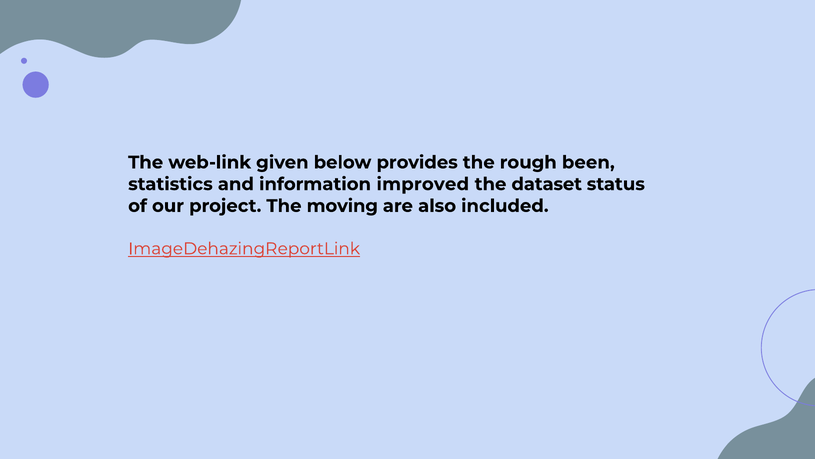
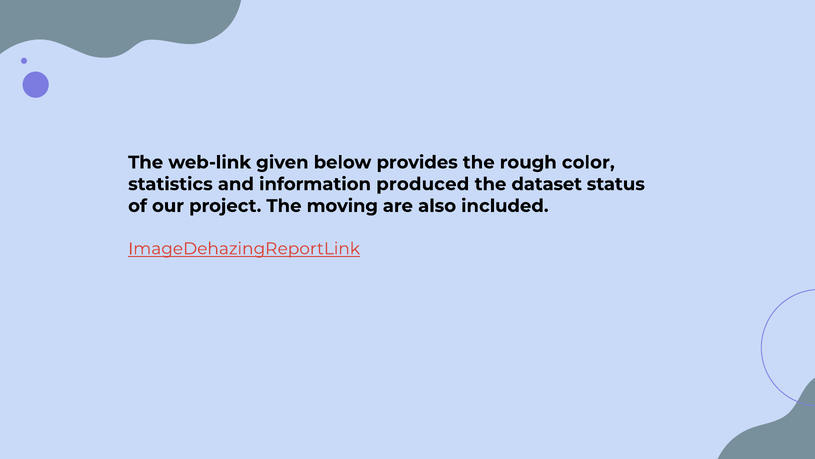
been: been -> color (588, 162)
improved: improved -> produced (423, 184)
